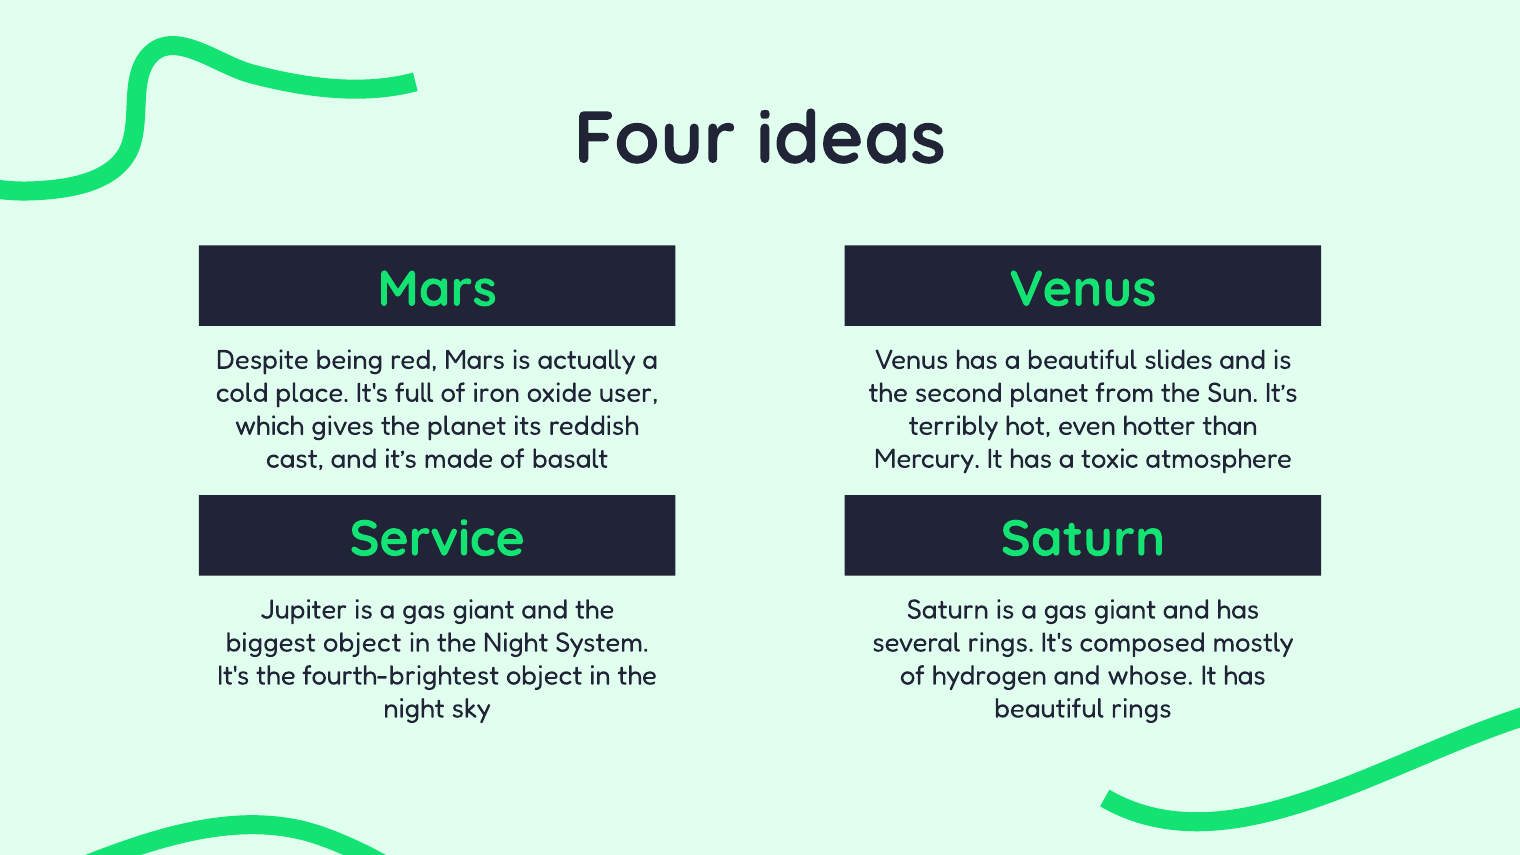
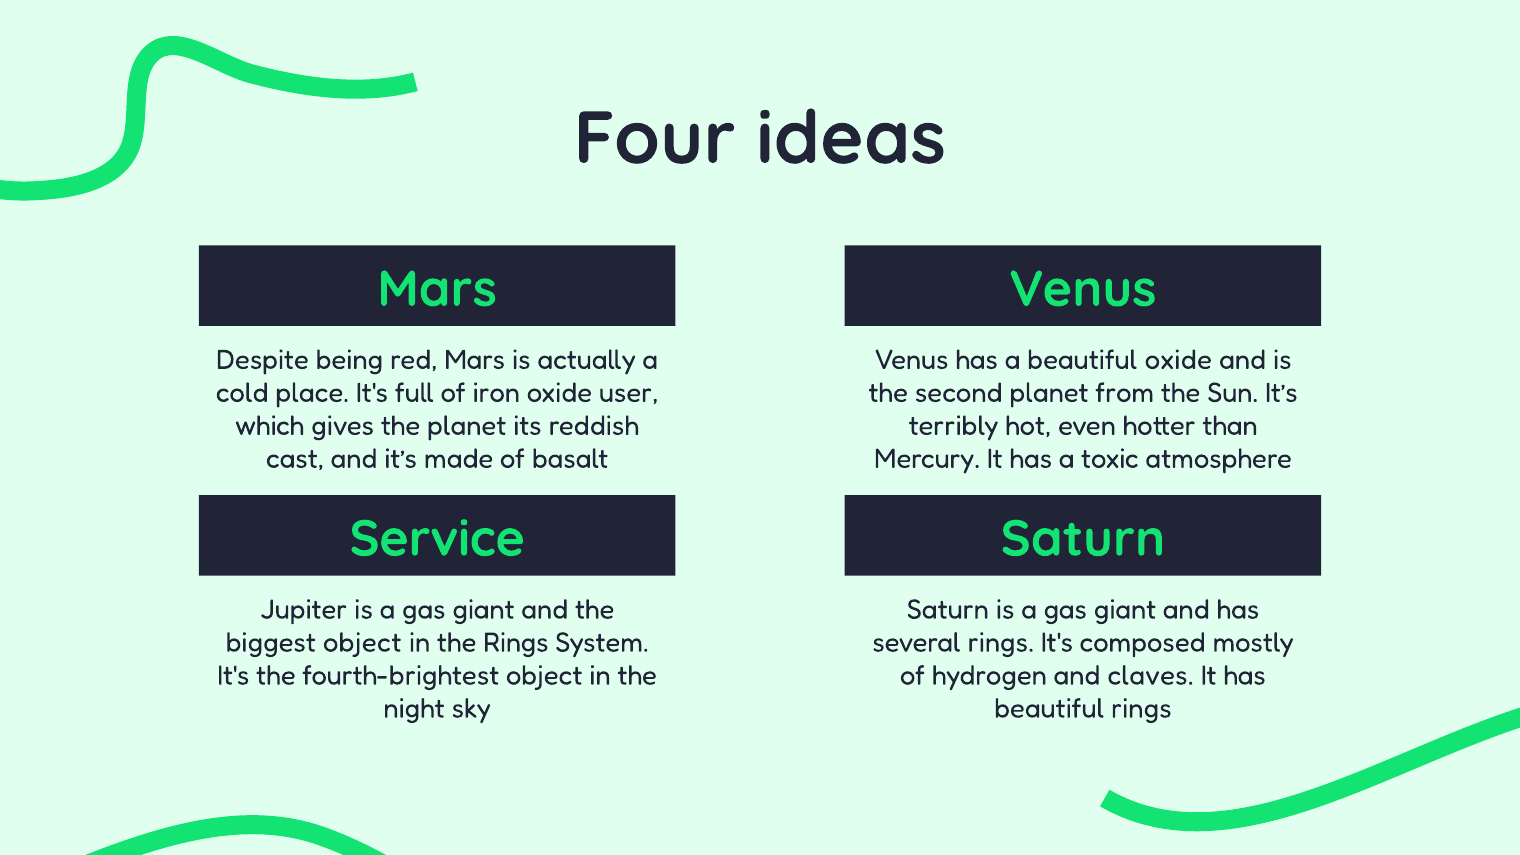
beautiful slides: slides -> oxide (1178, 360)
Night: Night -> Rings (516, 642)
whose: whose -> claves (1150, 675)
